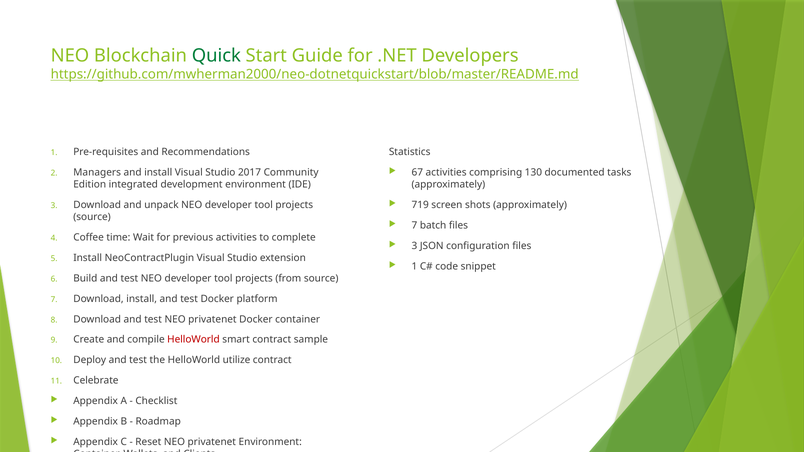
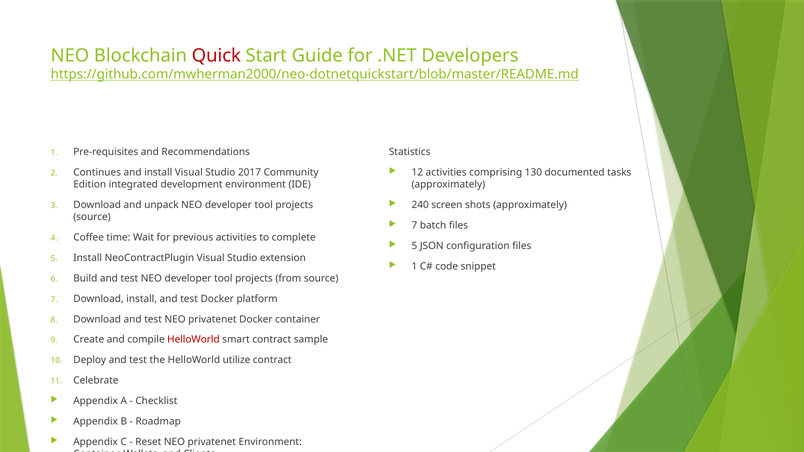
Quick colour: green -> red (216, 56)
67: 67 -> 12 (417, 173)
Managers: Managers -> Continues (97, 173)
719: 719 -> 240 (420, 205)
3: 3 -> 5 (414, 246)
